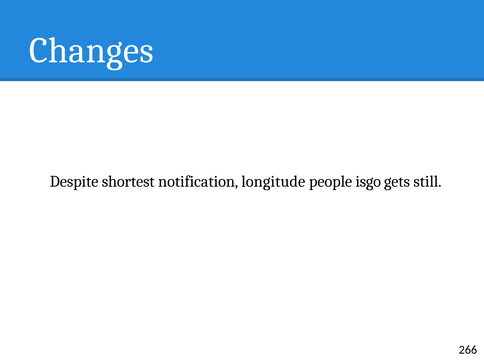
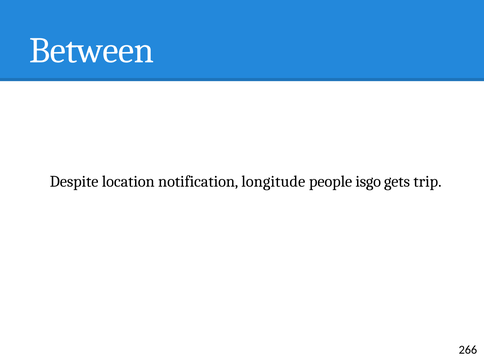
Changes: Changes -> Between (92, 50)
shortest: shortest -> location (128, 182)
still: still -> trip (427, 182)
